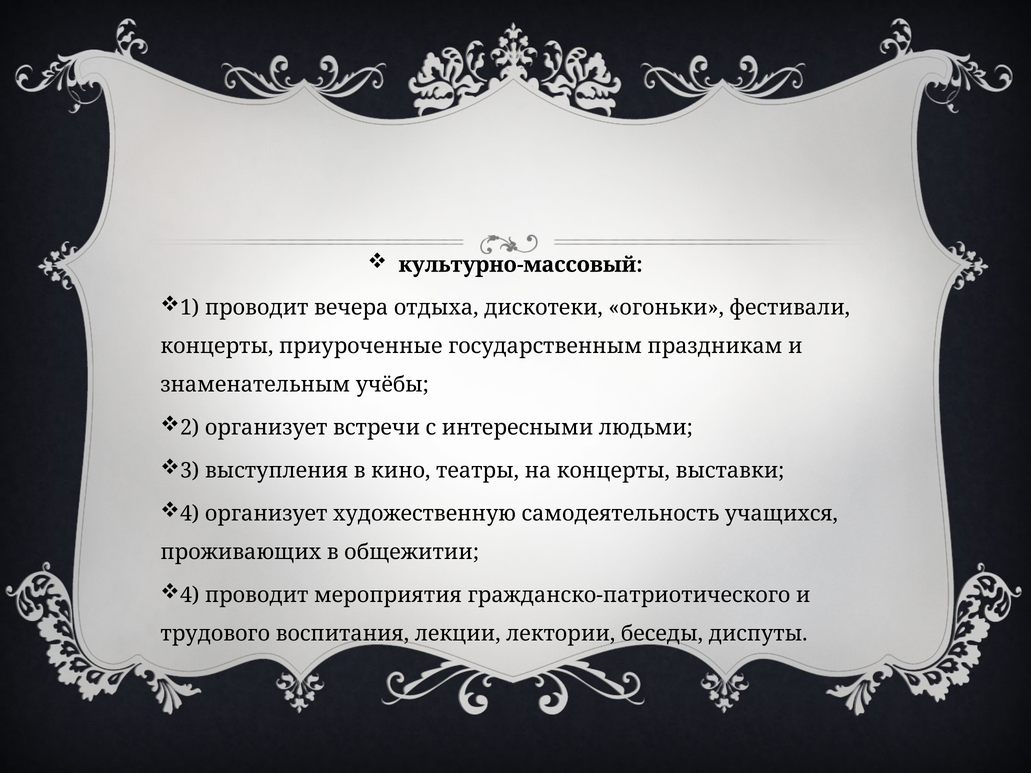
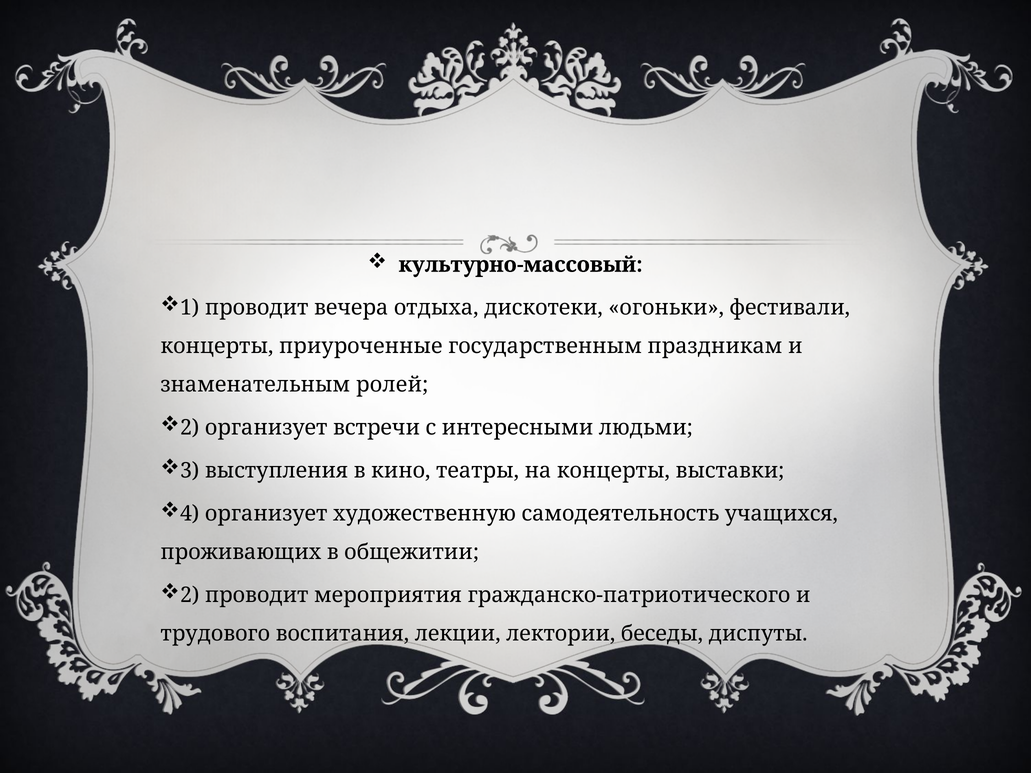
учёбы: учёбы -> ролей (392, 385)
4: 4 -> 2 (190, 595)
